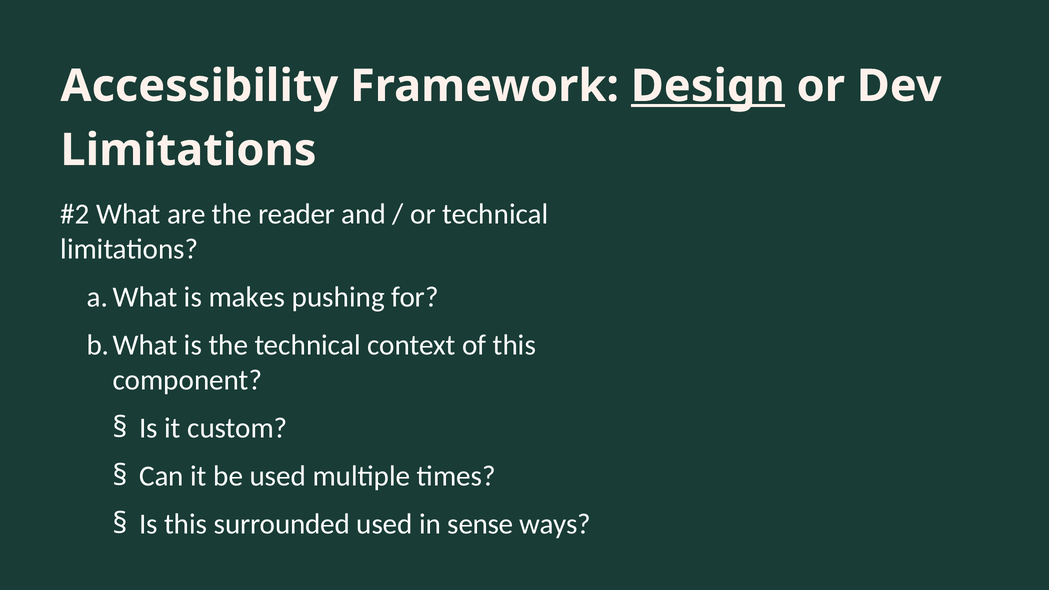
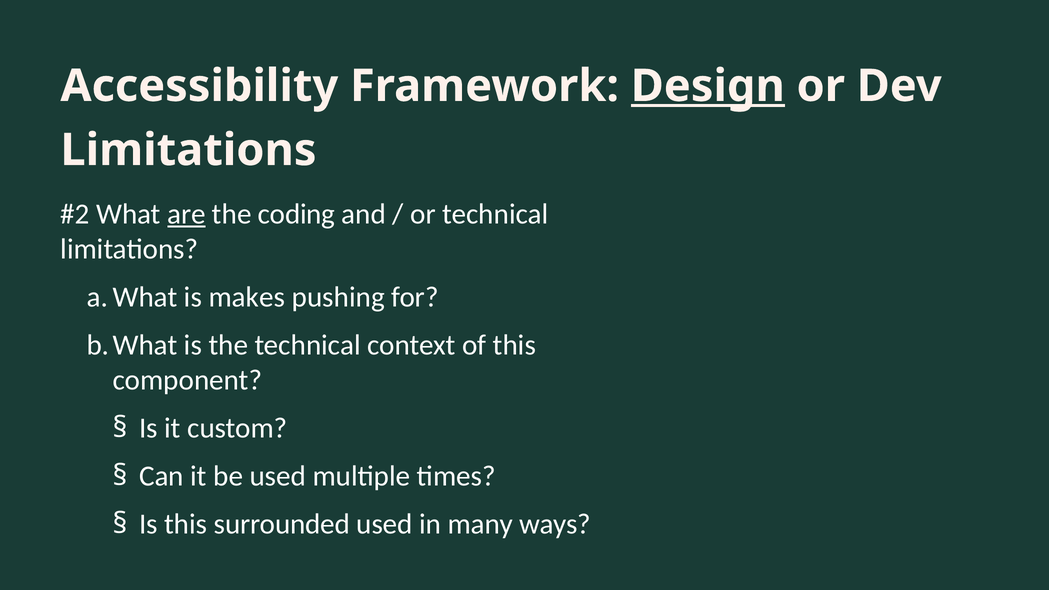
are underline: none -> present (186, 214)
reader: reader -> coding (297, 214)
sense: sense -> many (480, 524)
